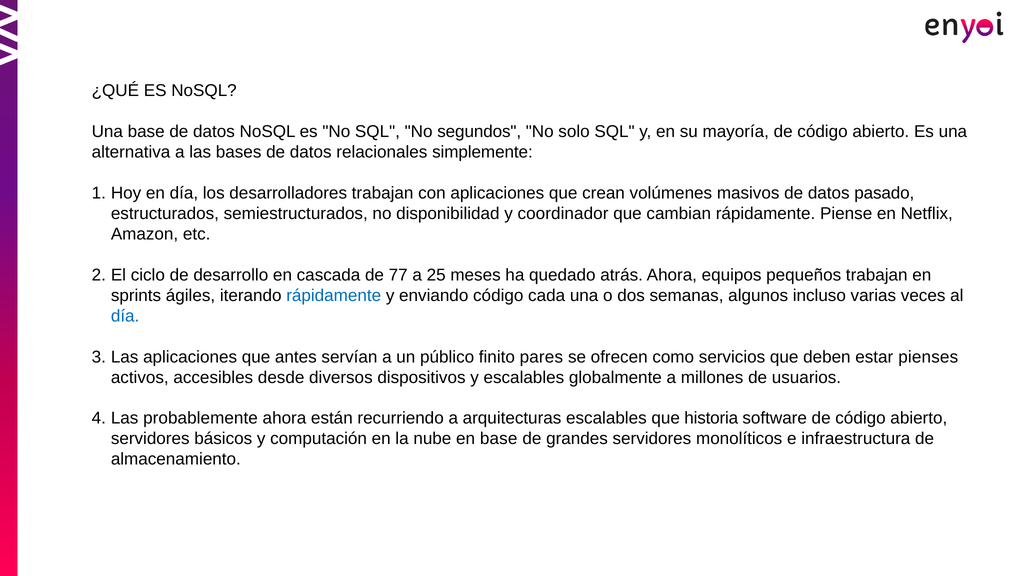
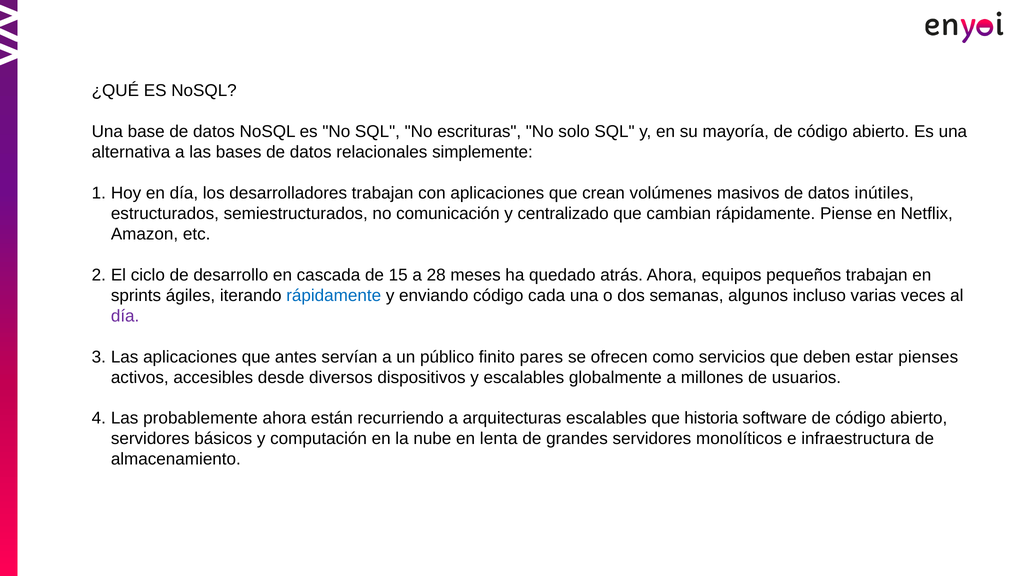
segundos: segundos -> escrituras (479, 132)
pasado: pasado -> inútiles (884, 193)
disponibilidad: disponibilidad -> comunicación (448, 214)
coordinador: coordinador -> centralizado (563, 214)
77: 77 -> 15 (398, 275)
25: 25 -> 28 (436, 275)
día colour: blue -> purple (125, 316)
en base: base -> lenta (499, 439)
